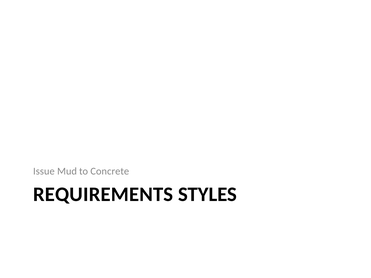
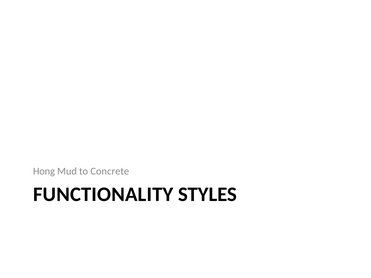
Issue: Issue -> Hong (44, 171)
REQUIREMENTS: REQUIREMENTS -> FUNCTIONALITY (103, 194)
